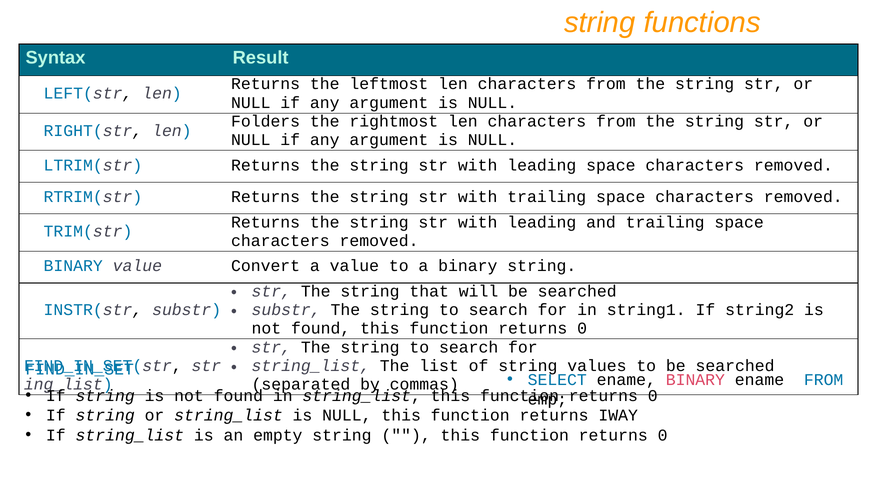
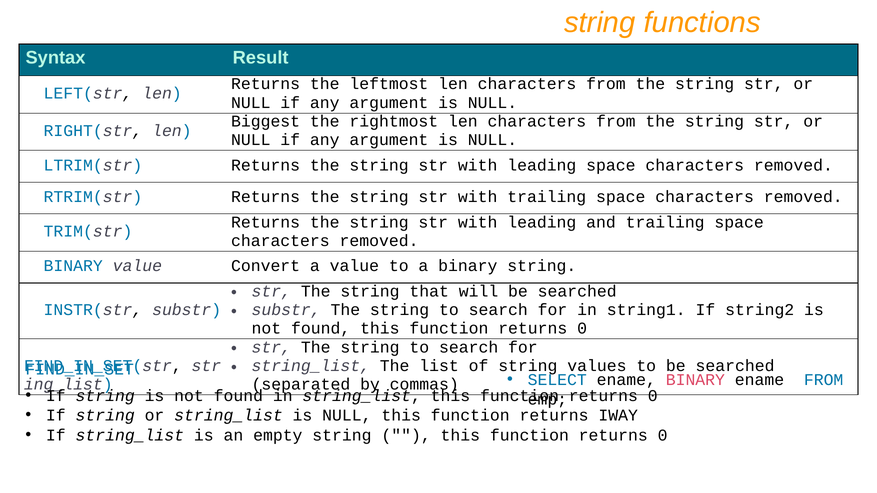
Folders: Folders -> Biggest (266, 121)
